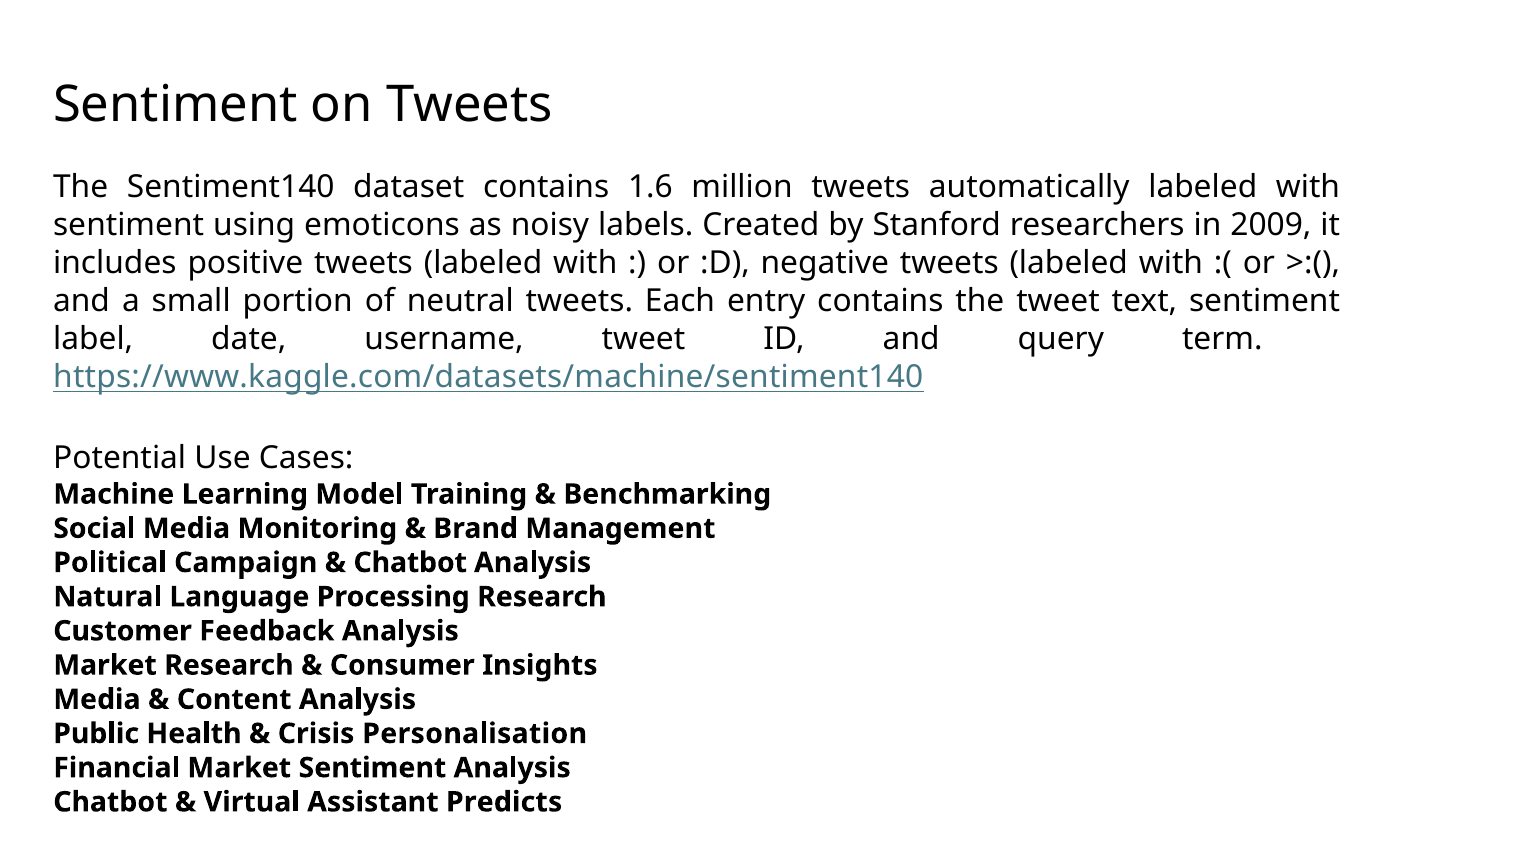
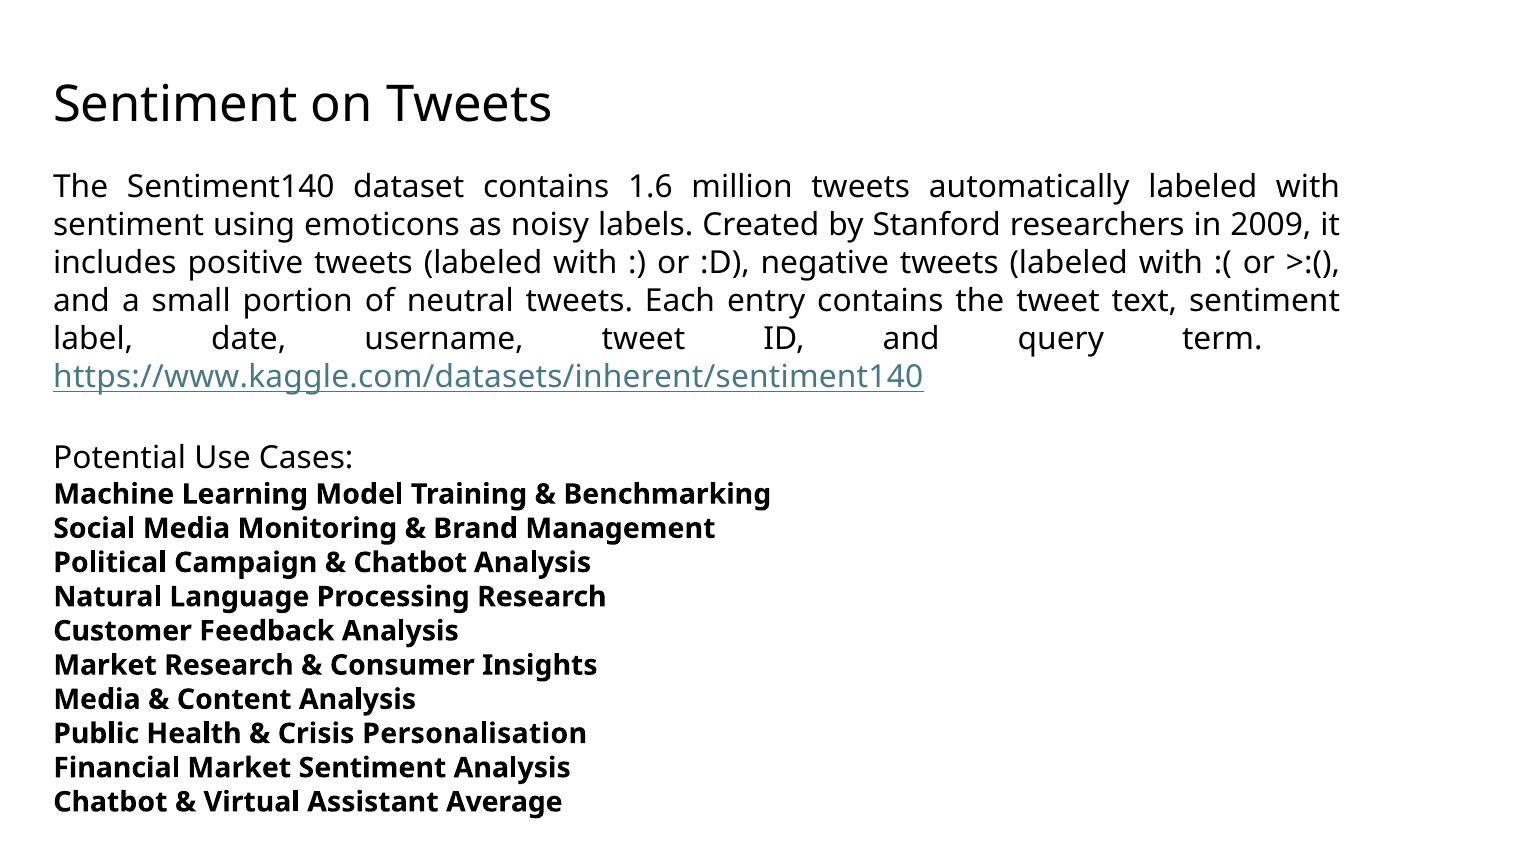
https://www.kaggle.com/datasets/machine/sentiment140: https://www.kaggle.com/datasets/machine/sentiment140 -> https://www.kaggle.com/datasets/inherent/sentiment140 (488, 377)
Predicts: Predicts -> Average (504, 802)
